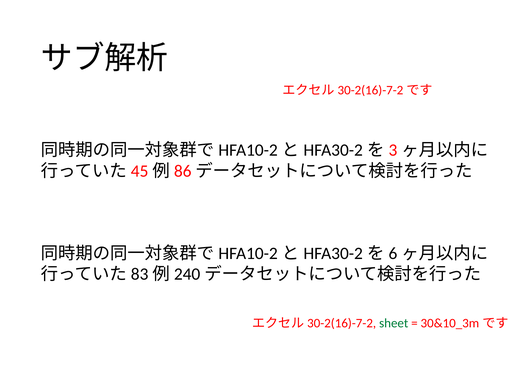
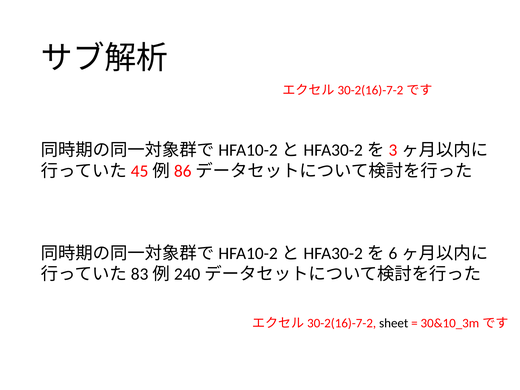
sheet colour: green -> black (394, 323)
